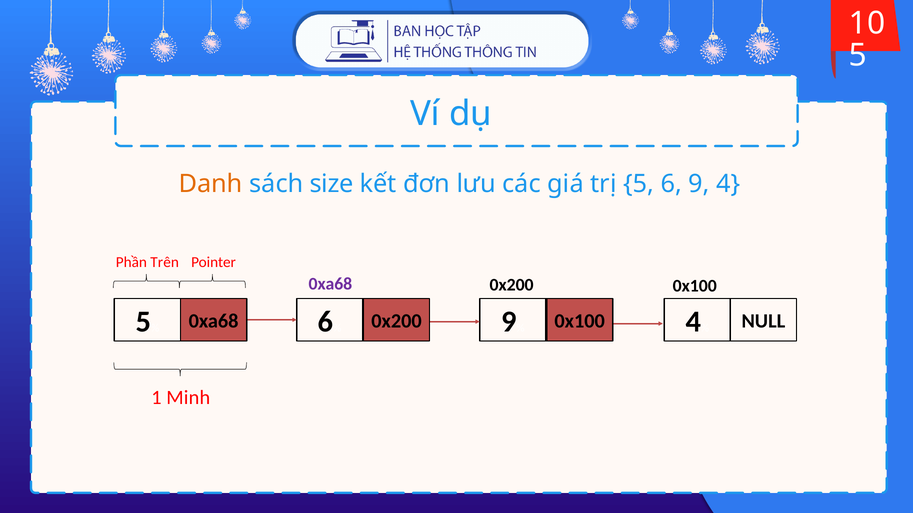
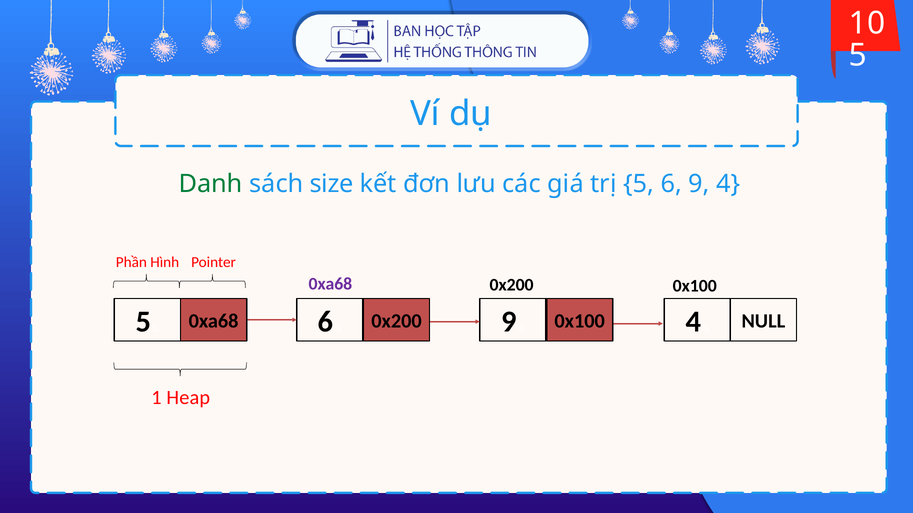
Danh colour: orange -> green (211, 184)
Trên: Trên -> Hình (165, 263)
Minh: Minh -> Heap (188, 398)
